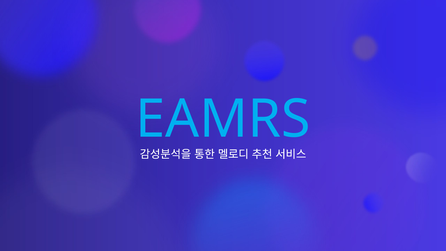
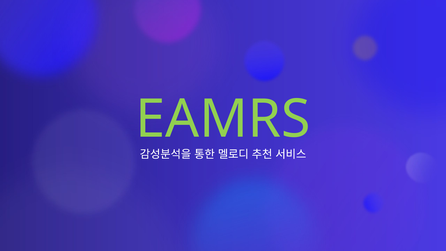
EAMRS colour: light blue -> light green (223, 119)
